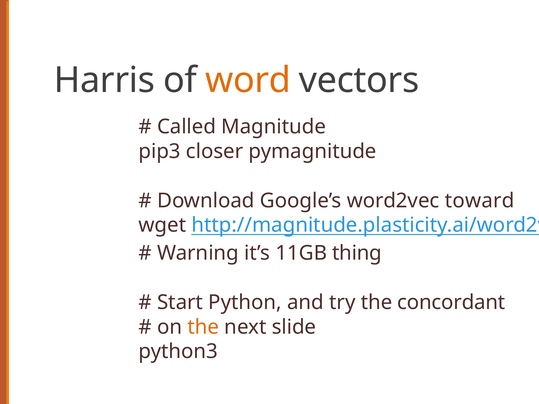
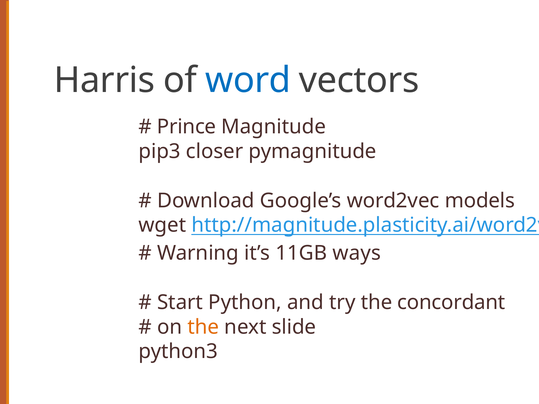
word colour: orange -> blue (248, 81)
Called: Called -> Prince (187, 127)
toward: toward -> models (480, 201)
thing: thing -> ways (357, 253)
